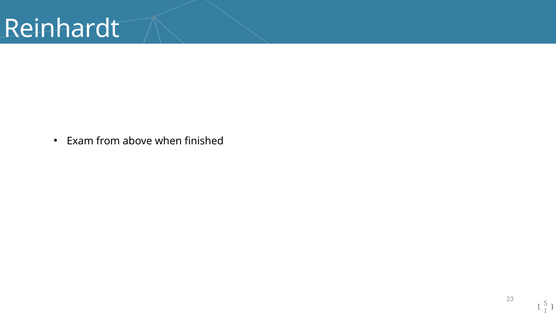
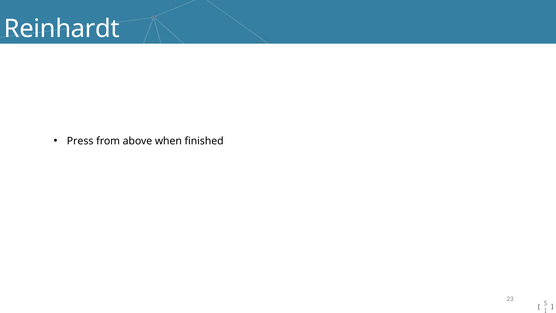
Exam: Exam -> Press (80, 141)
